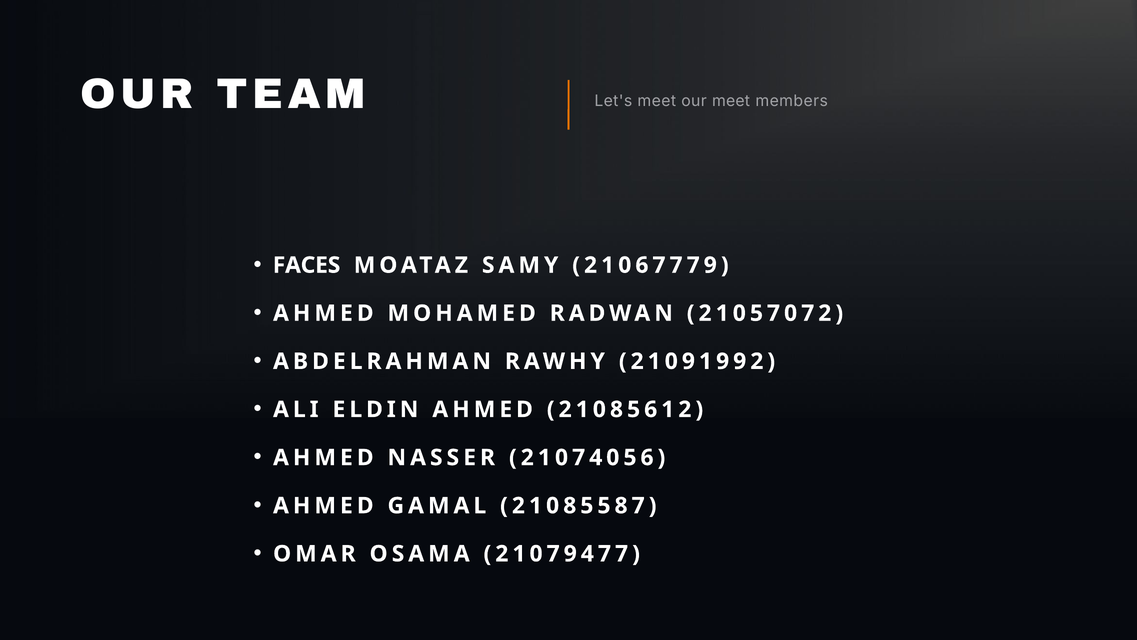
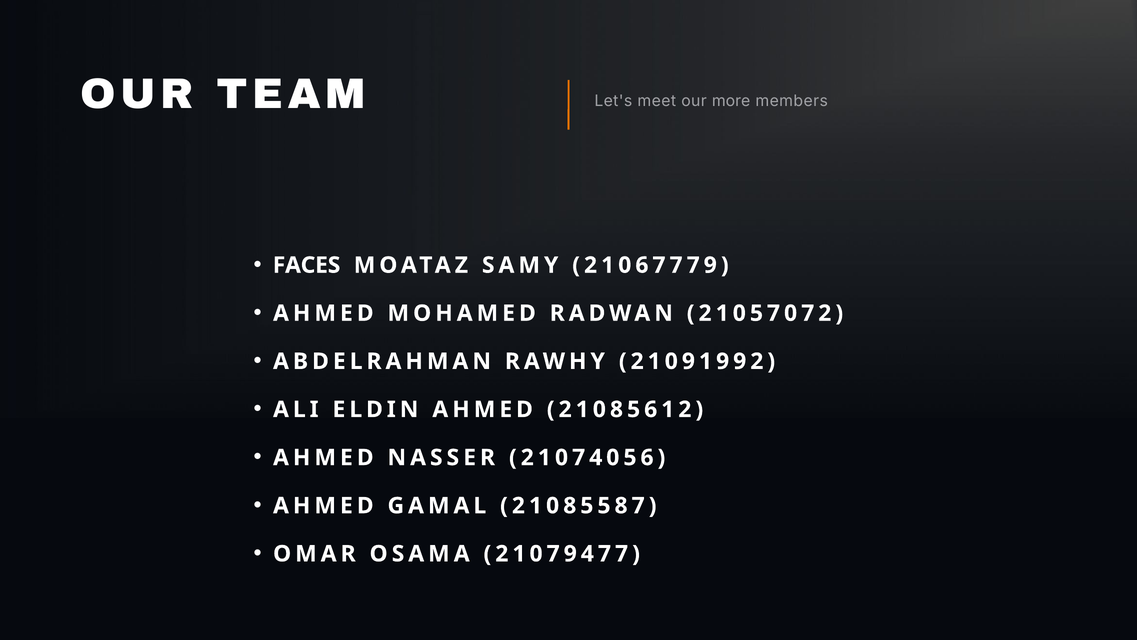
our meet: meet -> more (731, 101)
